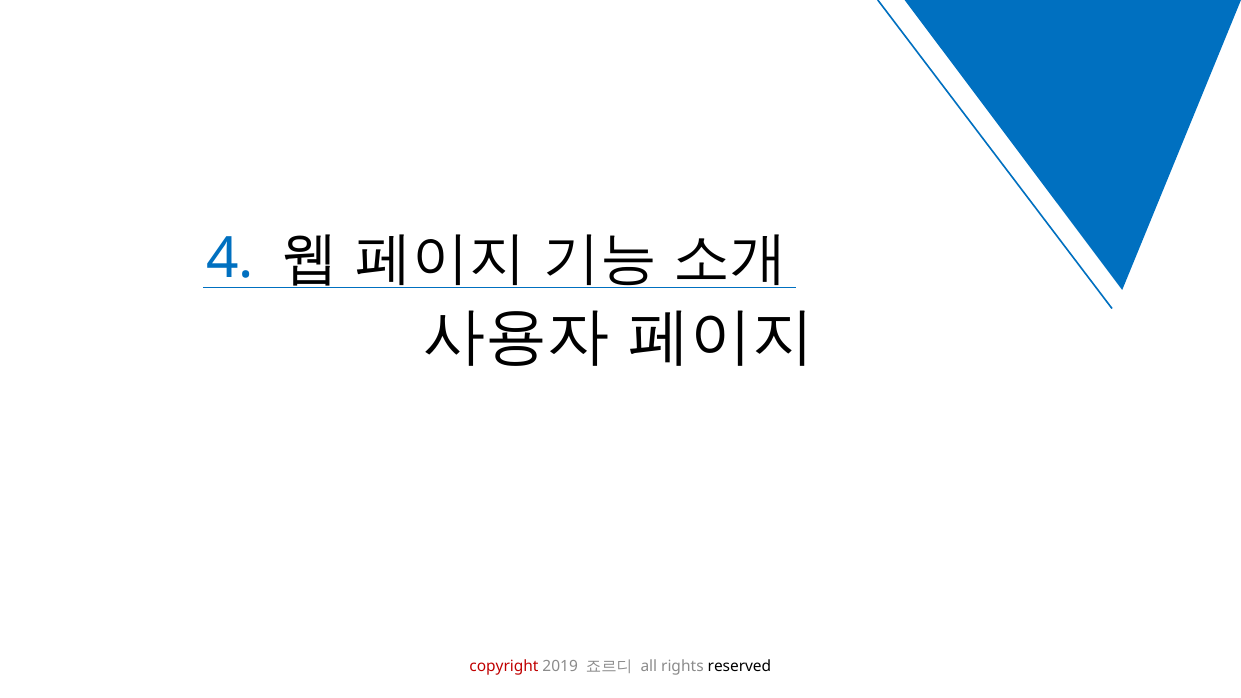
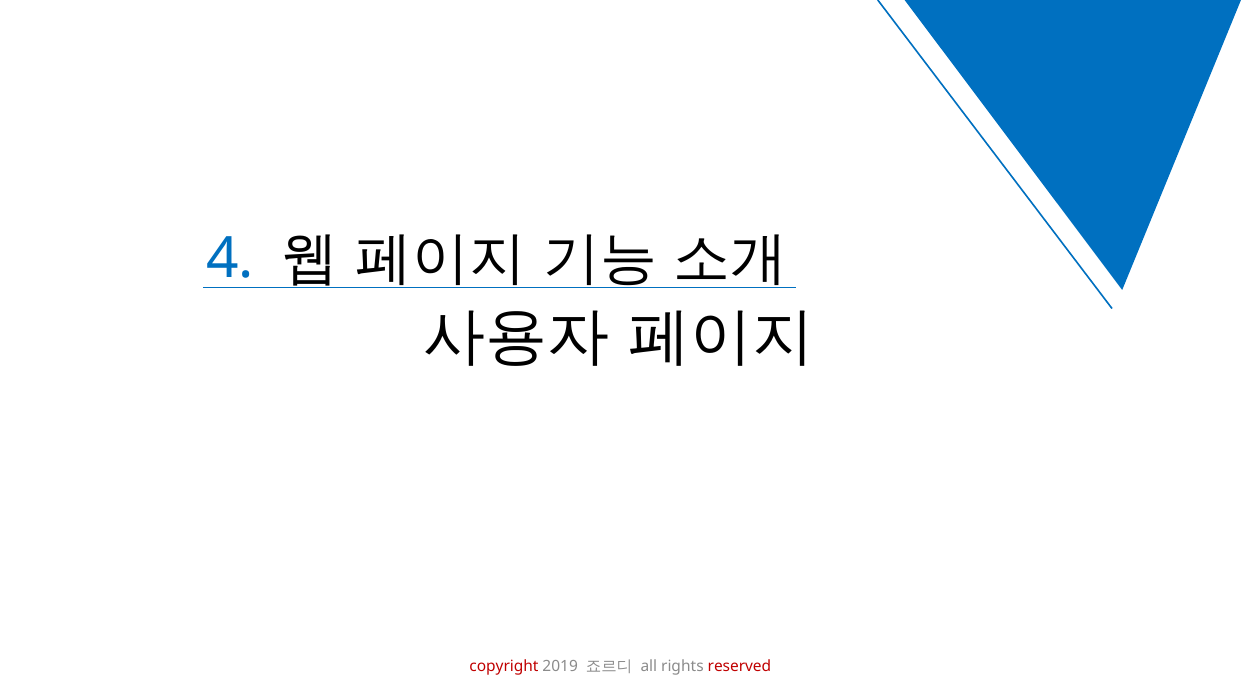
reserved colour: black -> red (739, 667)
